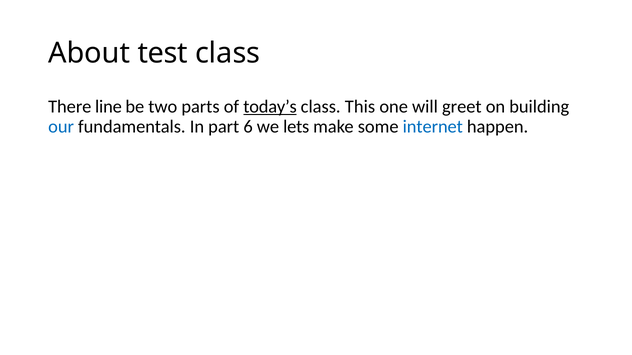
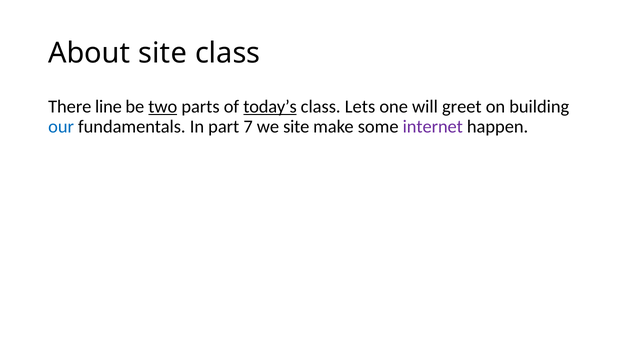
About test: test -> site (163, 53)
two underline: none -> present (163, 107)
This: This -> Lets (360, 107)
6: 6 -> 7 (248, 127)
we lets: lets -> site (296, 127)
internet colour: blue -> purple (433, 127)
